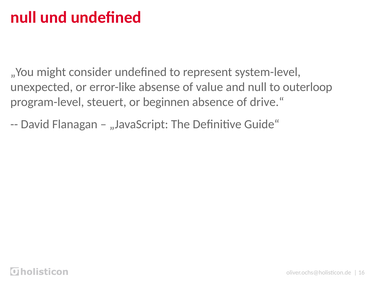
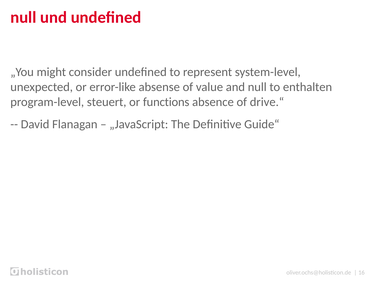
outerloop: outerloop -> enthalten (308, 87)
beginnen: beginnen -> functions (166, 102)
